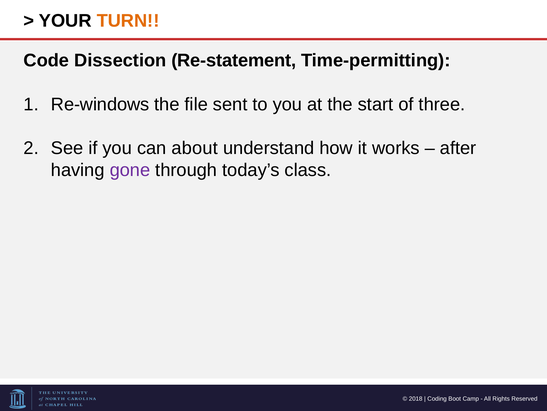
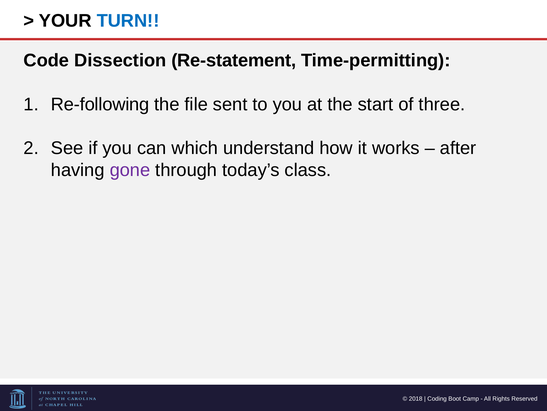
TURN colour: orange -> blue (128, 21)
Re-windows: Re-windows -> Re-following (100, 104)
about: about -> which (195, 148)
